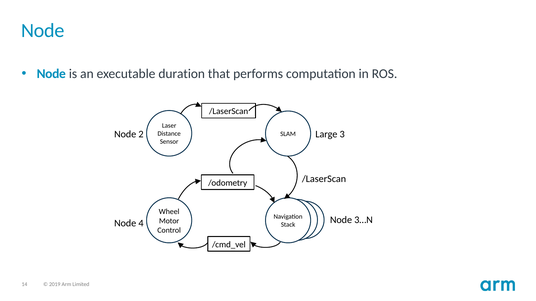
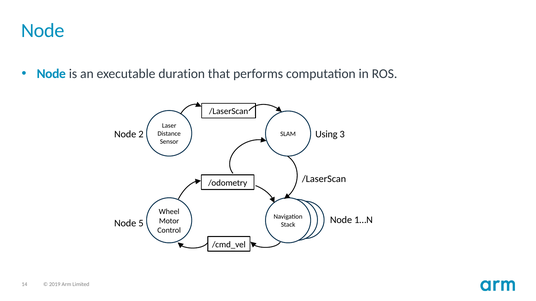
Large: Large -> Using (326, 134)
3…N: 3…N -> 1…N (364, 220)
4: 4 -> 5 (141, 224)
